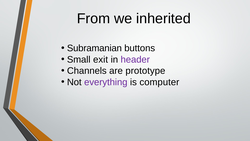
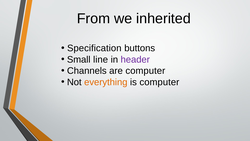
Subramanian: Subramanian -> Specification (94, 48)
exit: exit -> line (101, 59)
are prototype: prototype -> computer (145, 71)
everything colour: purple -> orange (106, 82)
